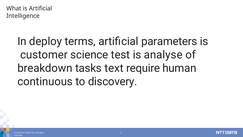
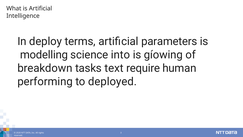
customer: customer -> modelling (44, 55)
test: test -> into (120, 55)
analyse: analyse -> gíowing (163, 55)
continuous: continuous -> performing (45, 81)
discovery: discovery -> deployed (113, 81)
